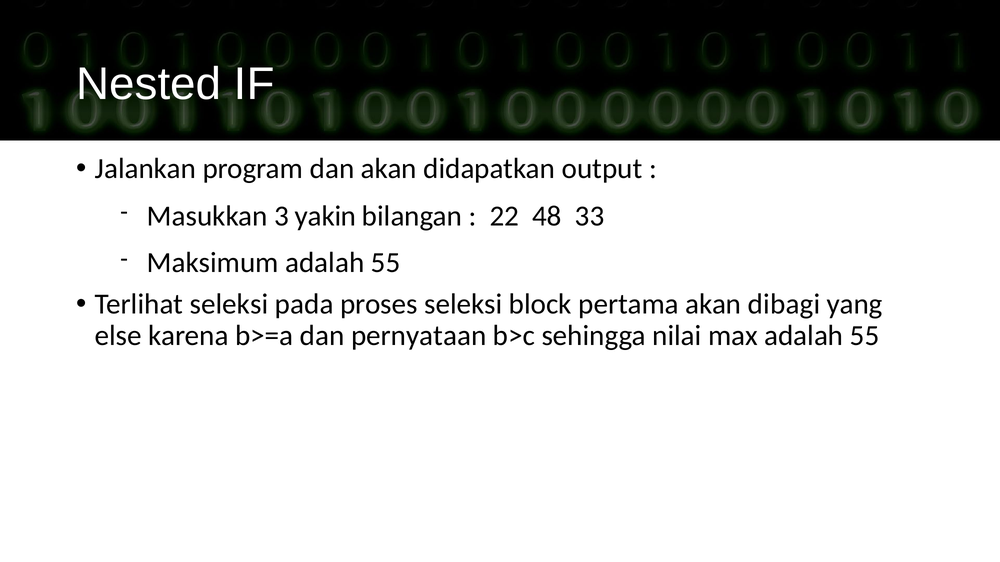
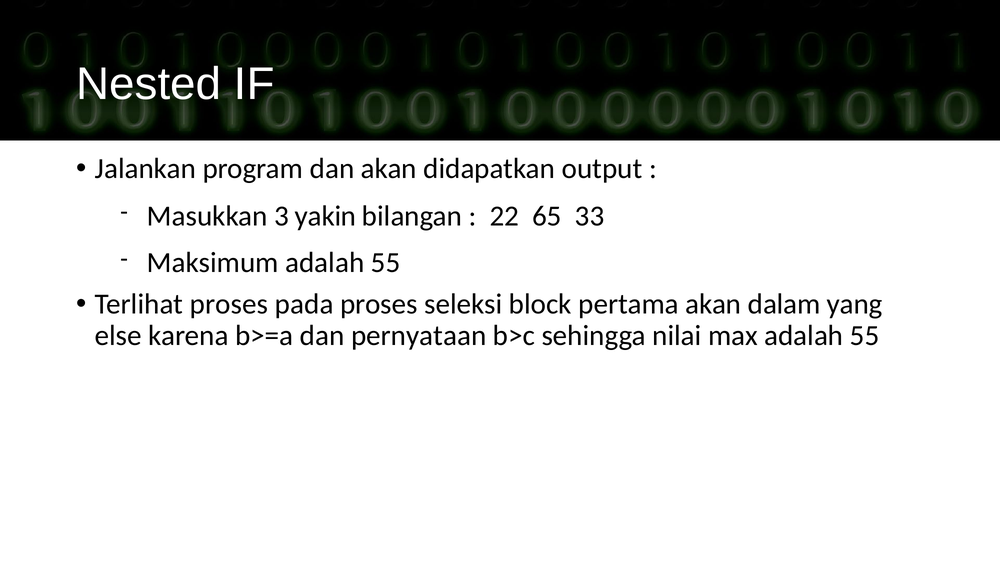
48: 48 -> 65 (547, 216)
Terlihat seleksi: seleksi -> proses (229, 305)
dibagi: dibagi -> dalam (784, 305)
